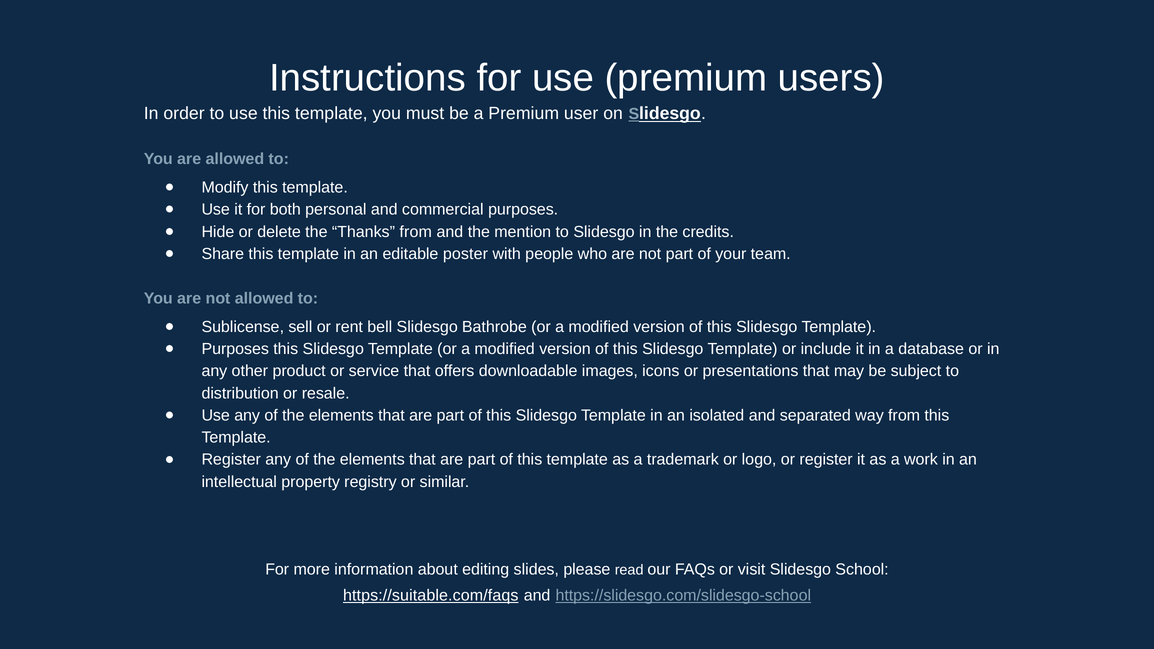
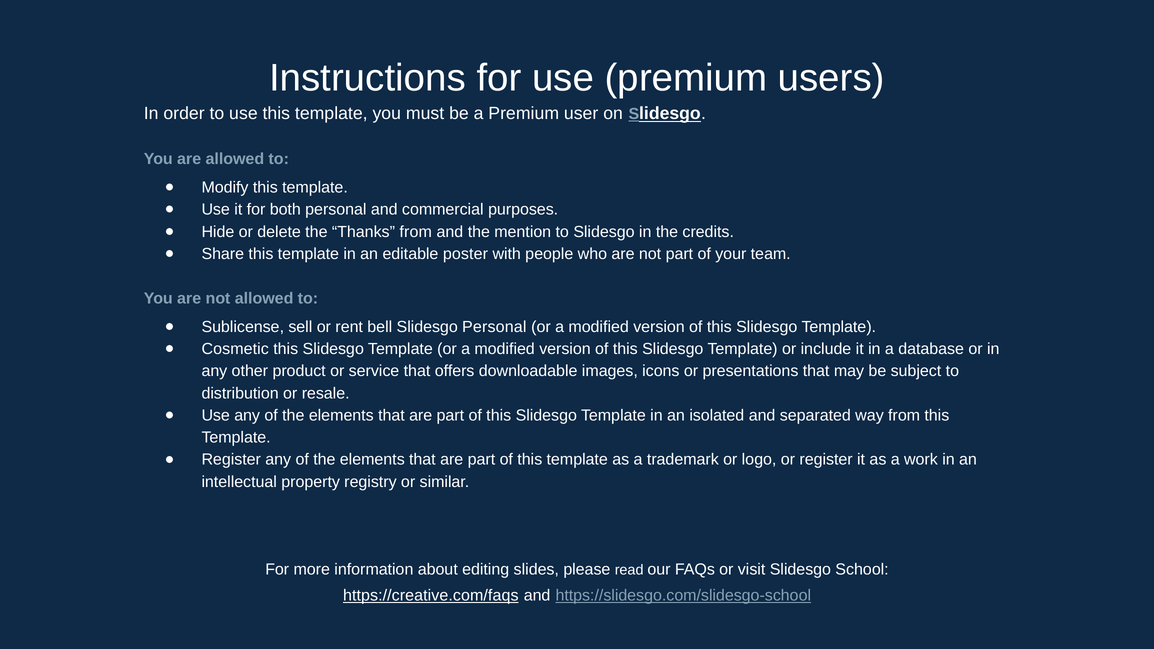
Slidesgo Bathrobe: Bathrobe -> Personal (494, 327)
Purposes: Purposes -> Cosmetic (235, 349)
https://suitable.com/faqs: https://suitable.com/faqs -> https://creative.com/faqs (431, 596)
